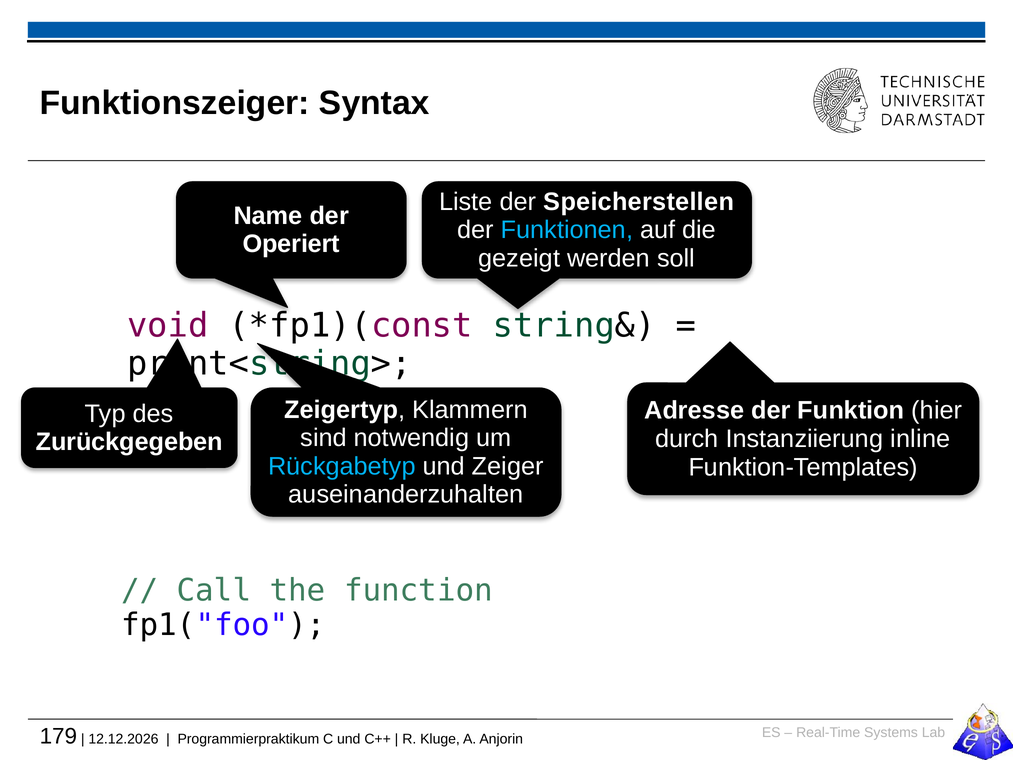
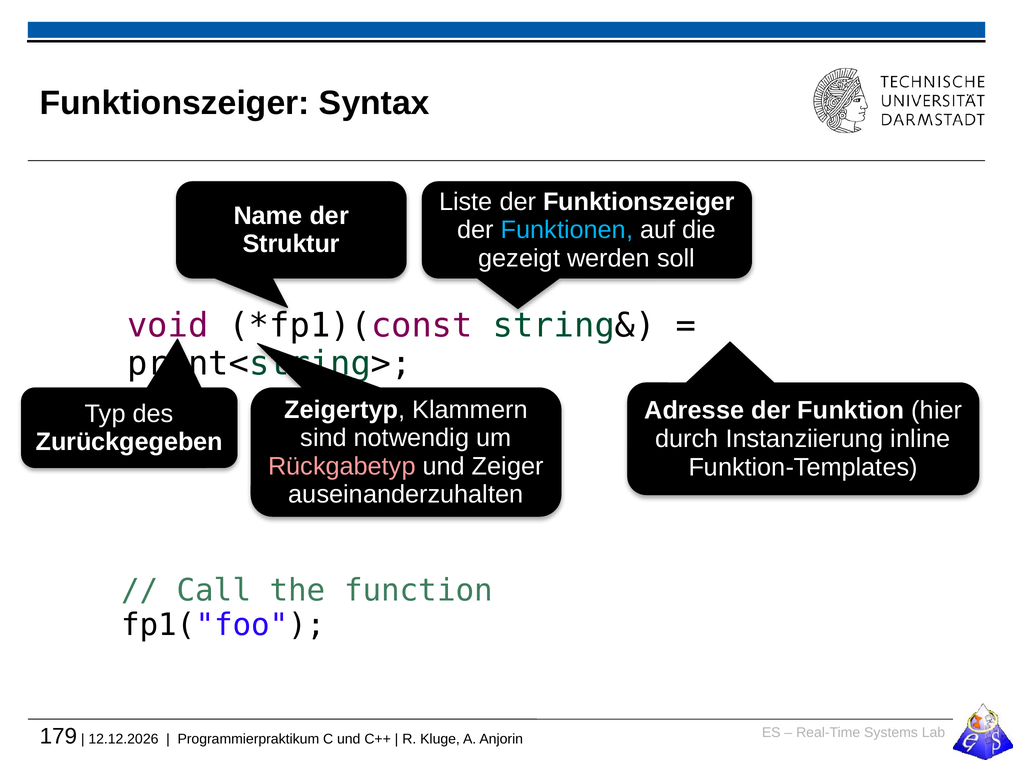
der Speicherstellen: Speicherstellen -> Funktionszeiger (639, 202)
Operiert: Operiert -> Struktur (291, 244)
Rückgabetyp colour: light blue -> pink (342, 466)
